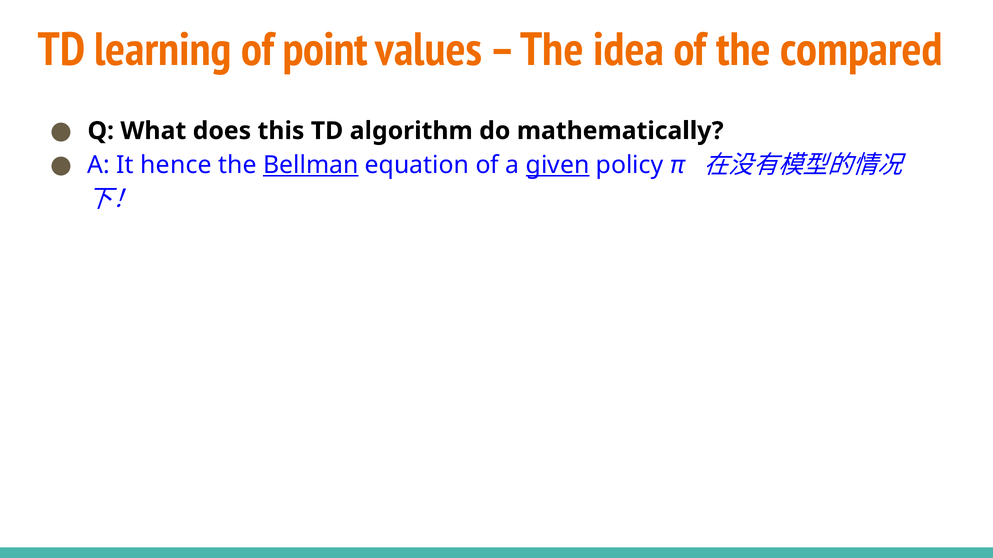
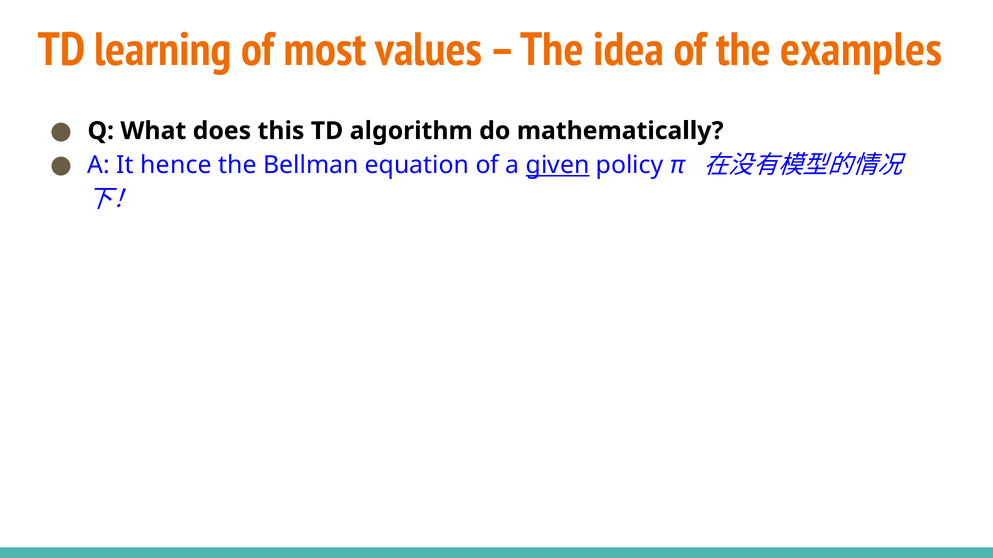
point: point -> most (325, 50)
compared: compared -> examples (861, 50)
Bellman underline: present -> none (311, 165)
